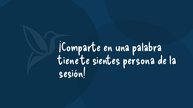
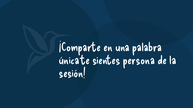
tiene: tiene -> única (69, 61)
